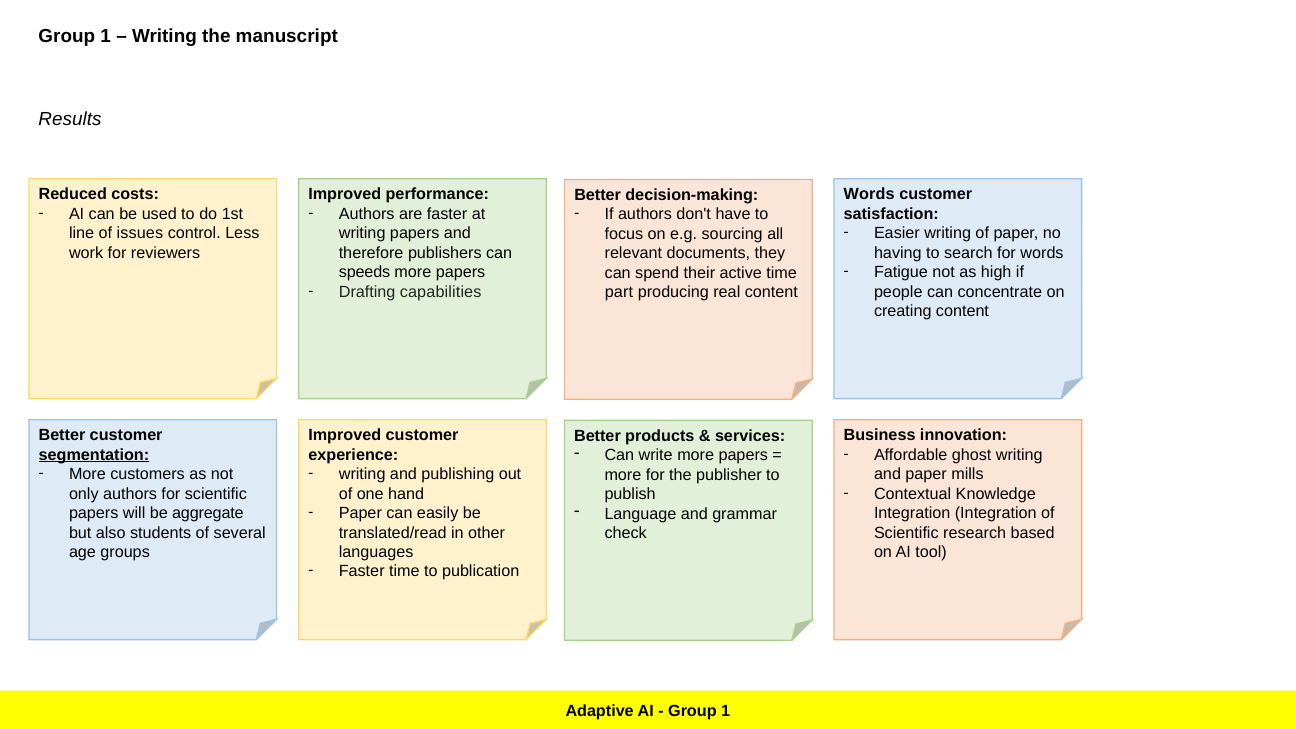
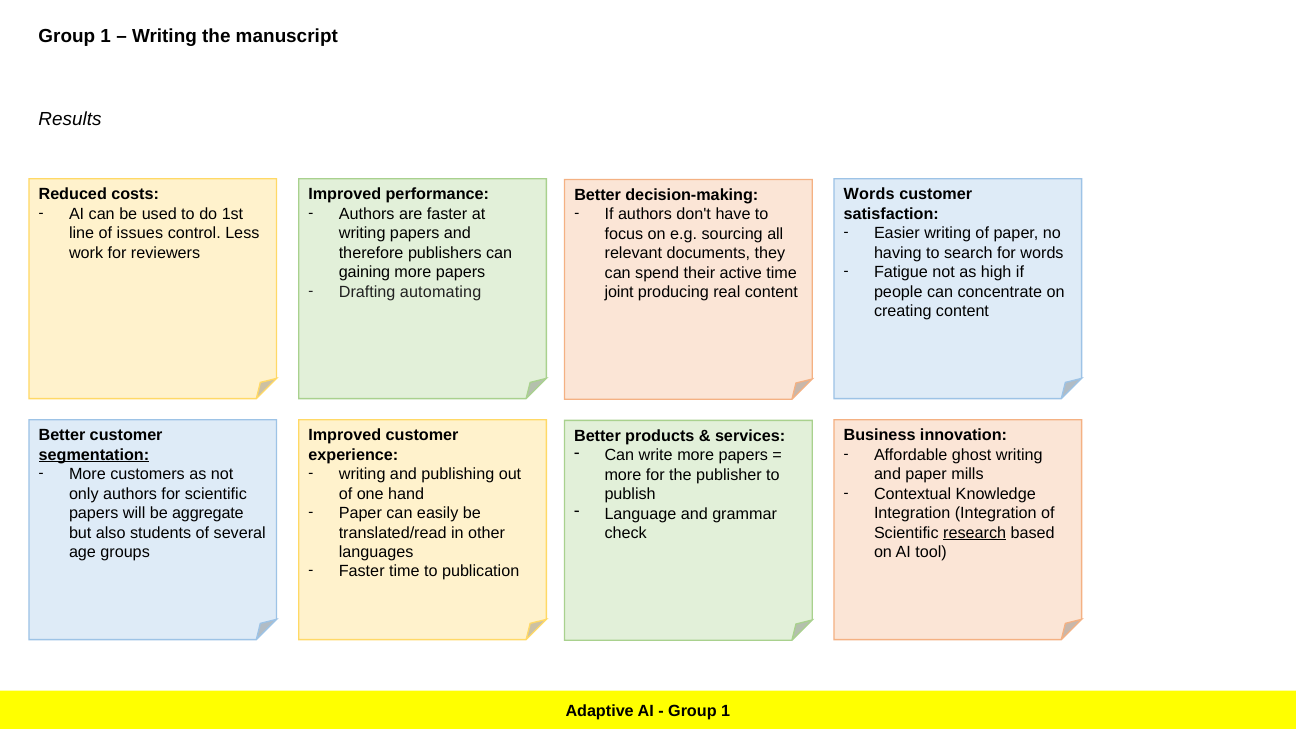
speeds: speeds -> gaining (365, 272)
capabilities: capabilities -> automating (441, 292)
part: part -> joint (619, 292)
research underline: none -> present (975, 533)
